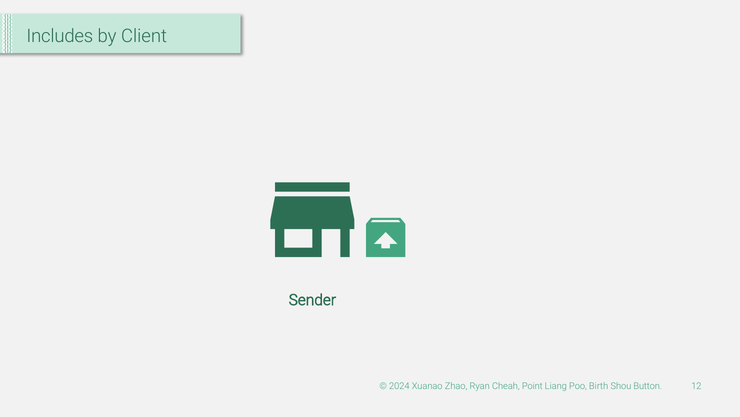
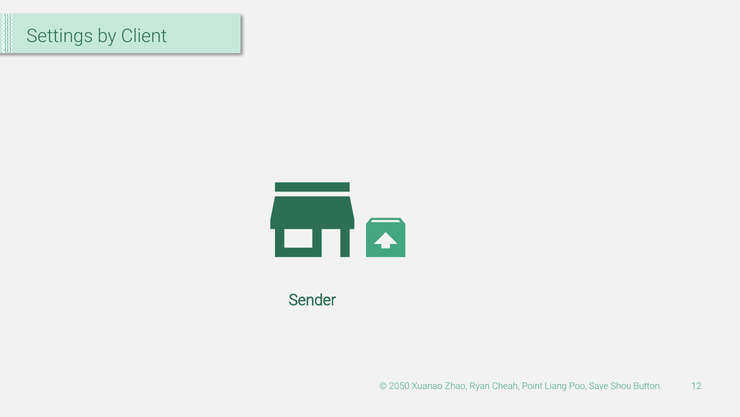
Includes: Includes -> Settings (60, 36)
2024: 2024 -> 2050 (399, 385)
Birth: Birth -> Save (599, 385)
